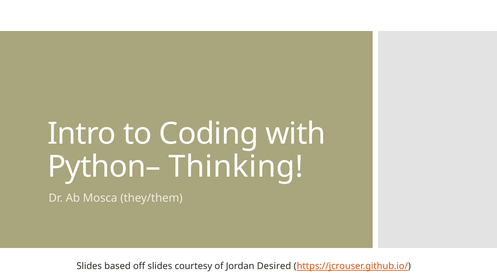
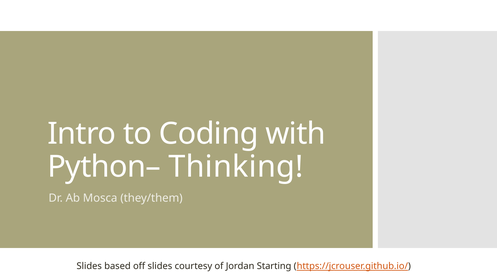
Desired: Desired -> Starting (274, 267)
